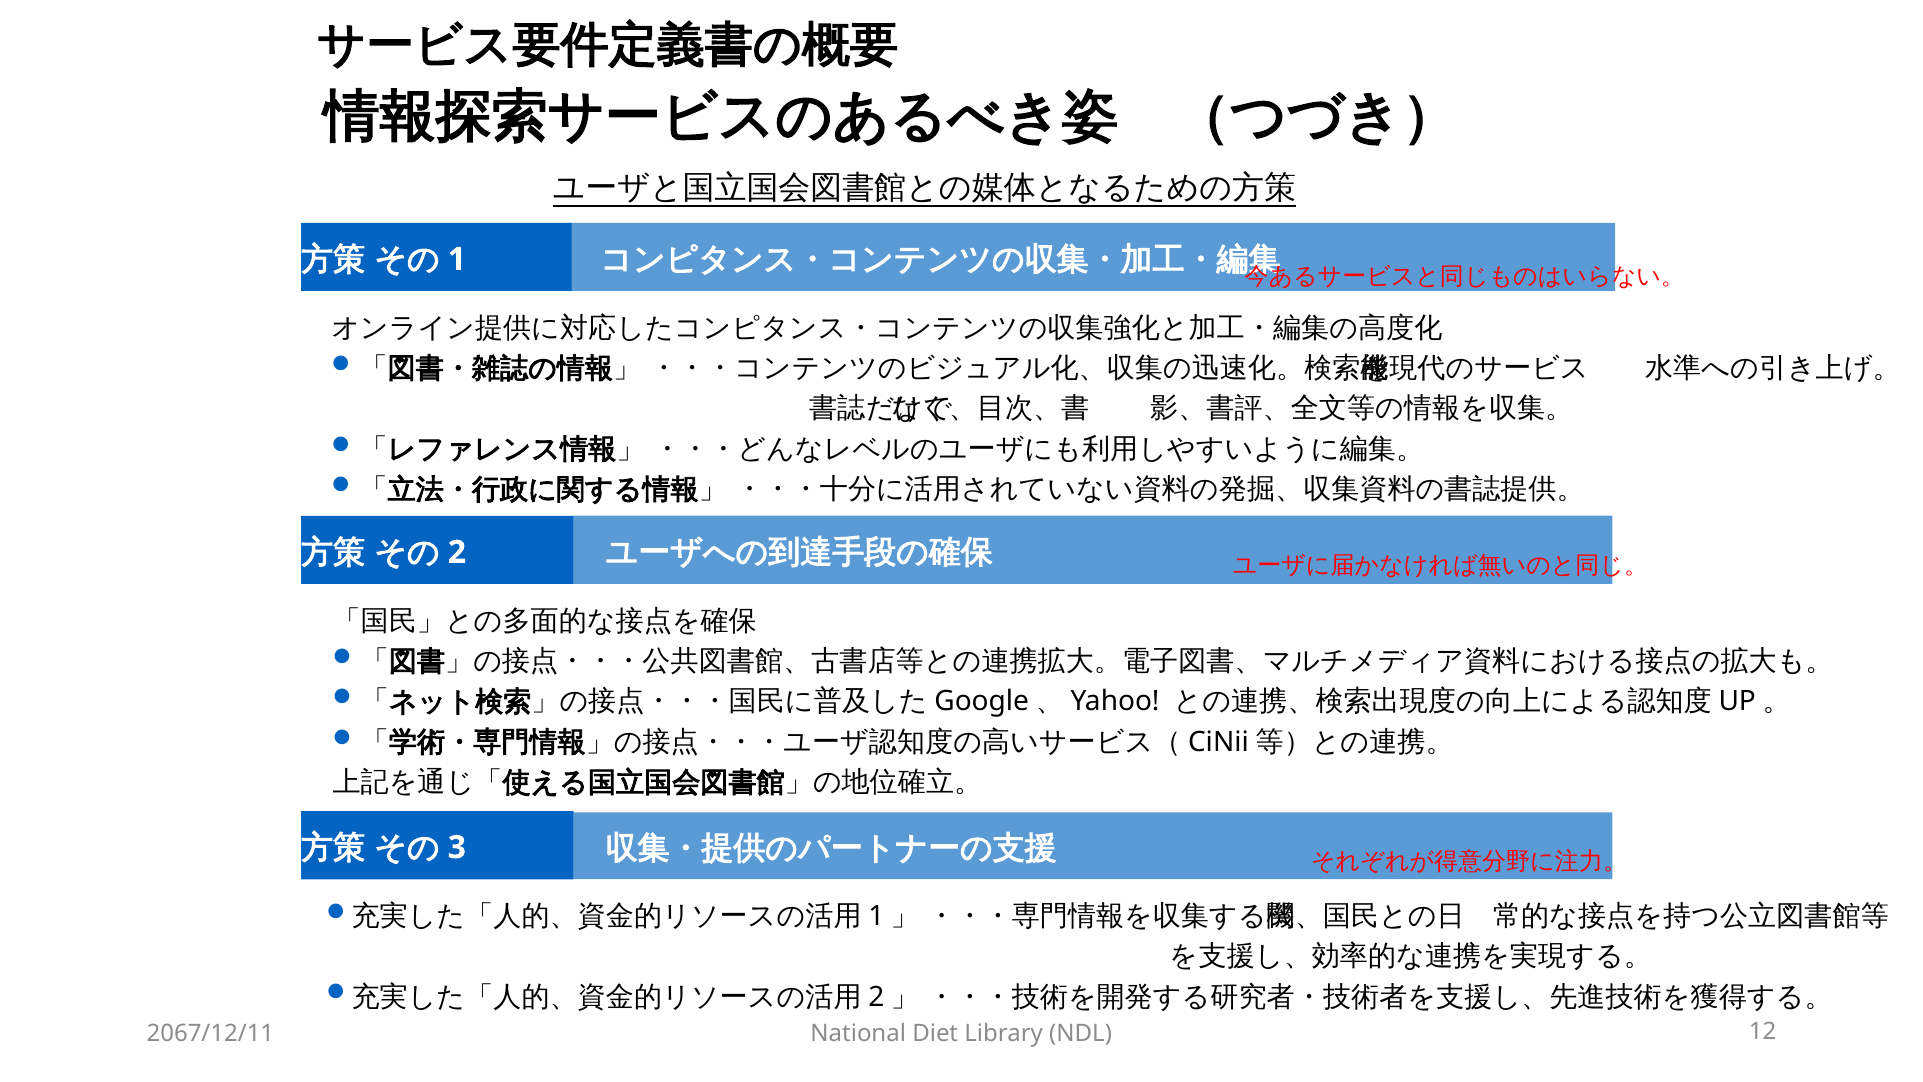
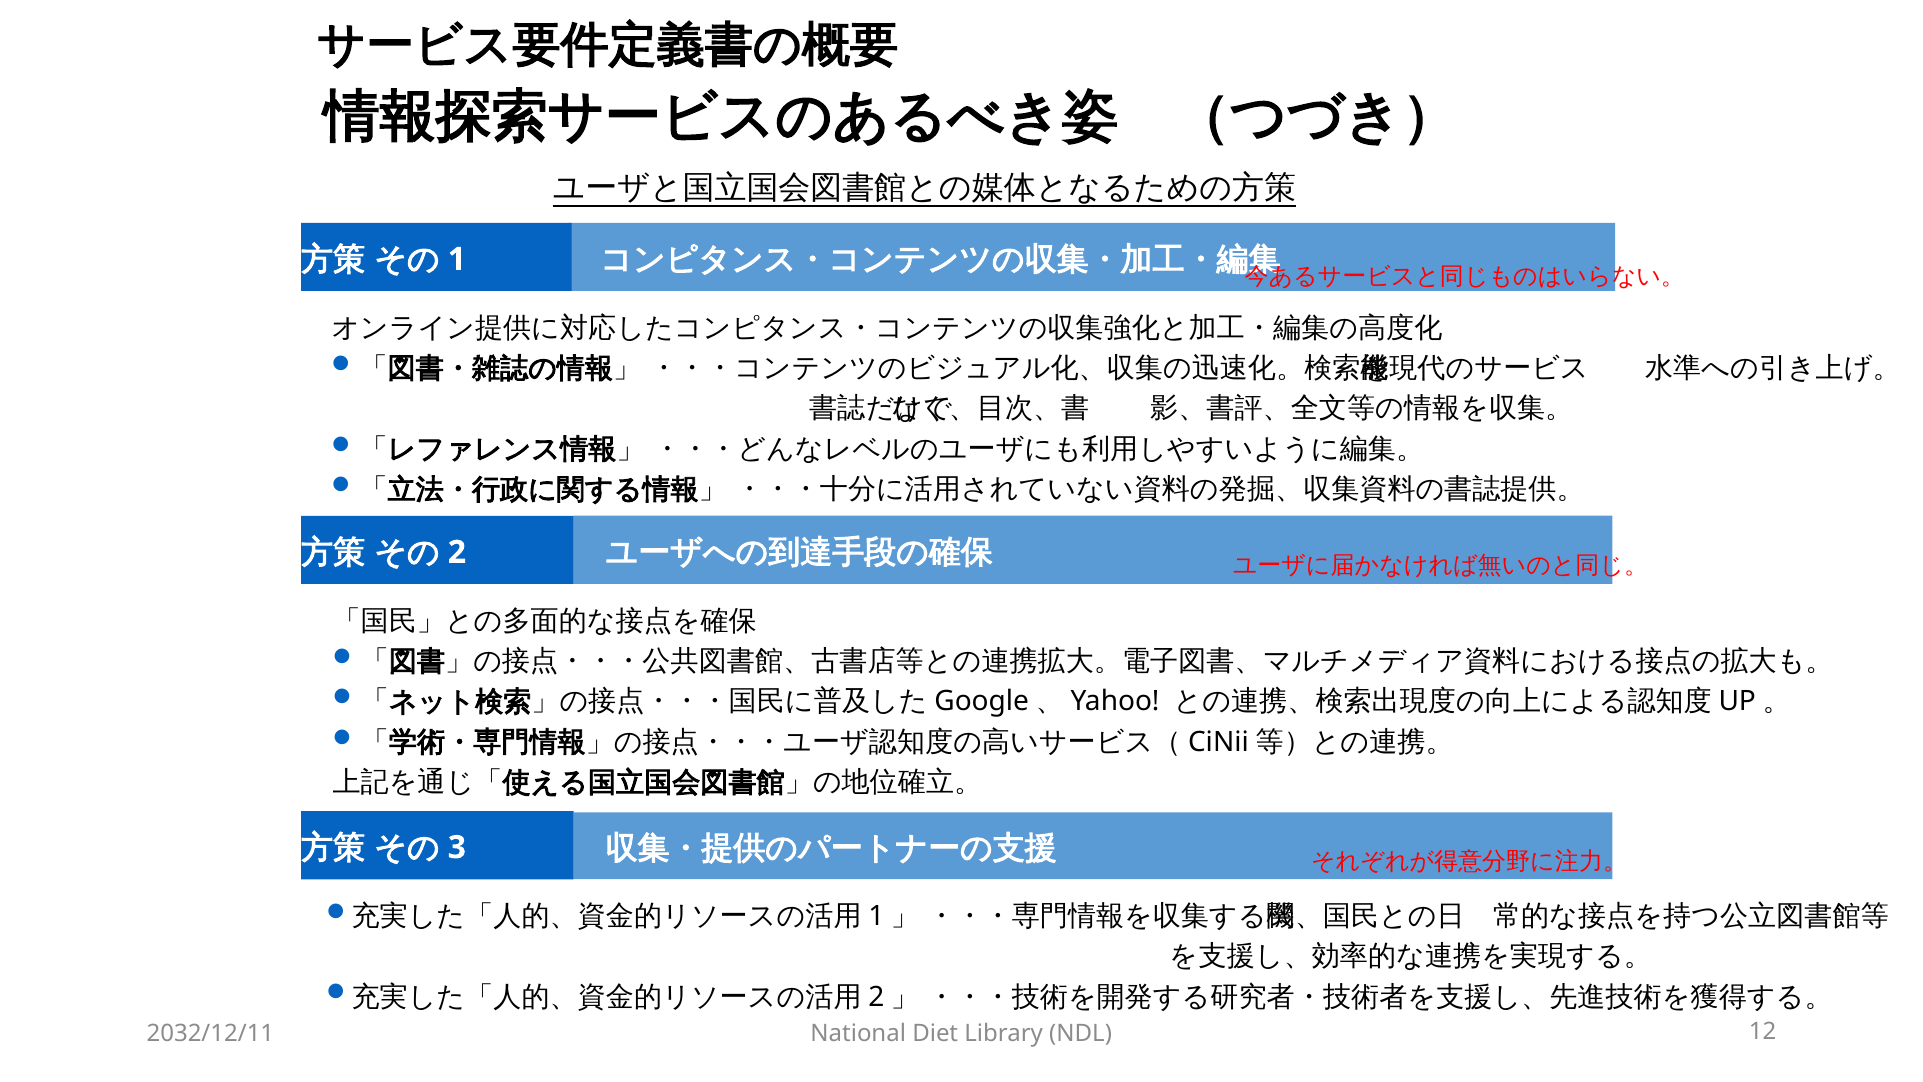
2067/12/11: 2067/12/11 -> 2032/12/11 (210, 1033)
